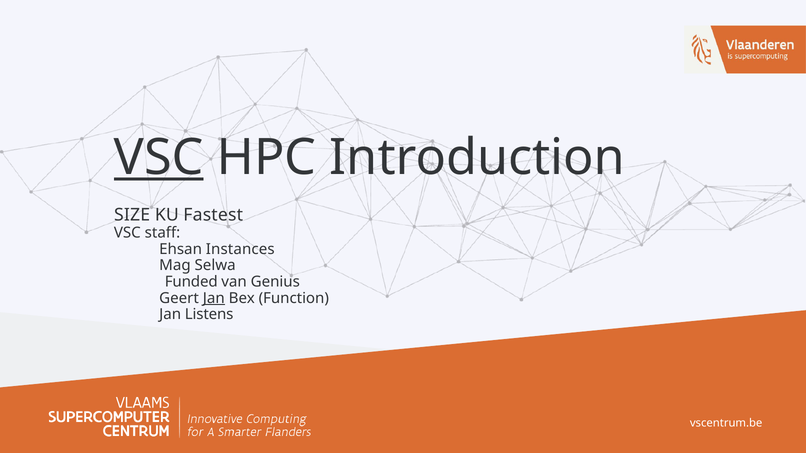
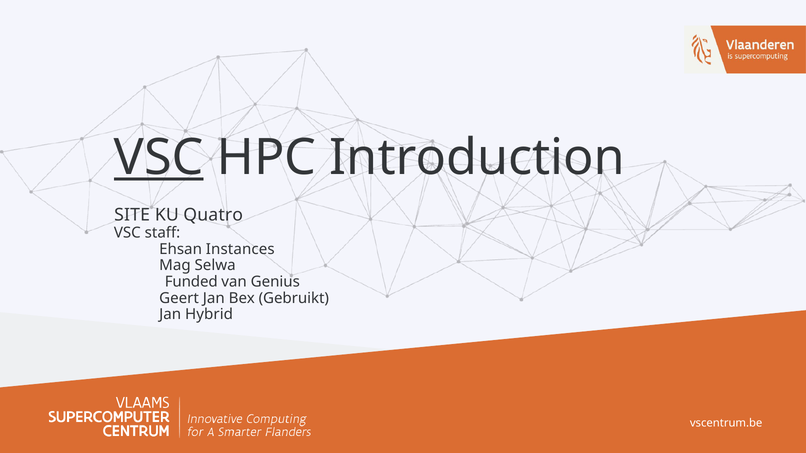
SIZE: SIZE -> SITE (132, 215)
Fastest: Fastest -> Quatro (213, 215)
Jan underline: present -> none (214, 298)
Function: Function -> Gebruikt (294, 298)
Listens: Listens -> Hybrid (209, 315)
